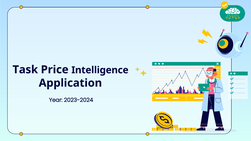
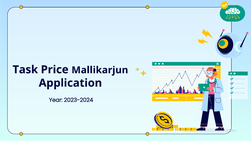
Intelligence: Intelligence -> Mallikarjun (100, 70)
